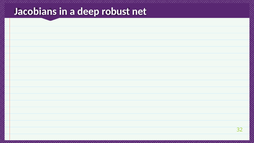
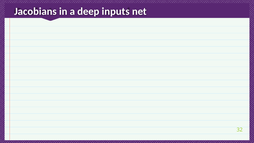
robust: robust -> inputs (116, 11)
